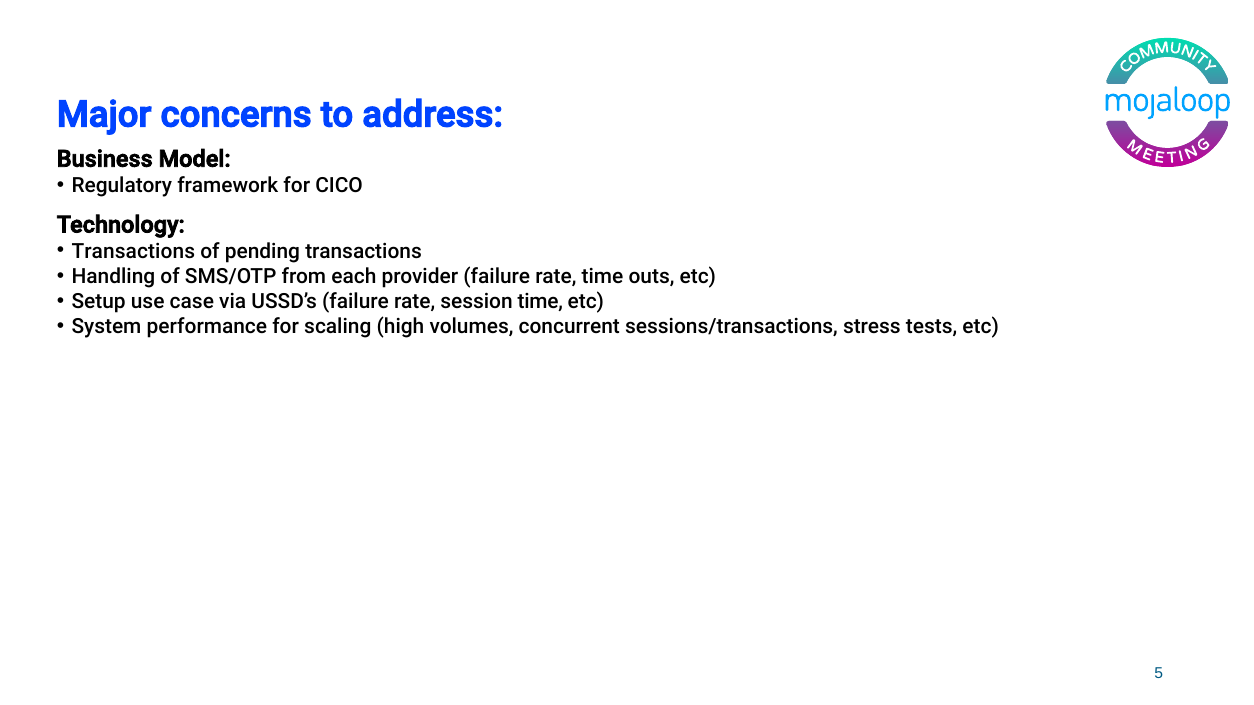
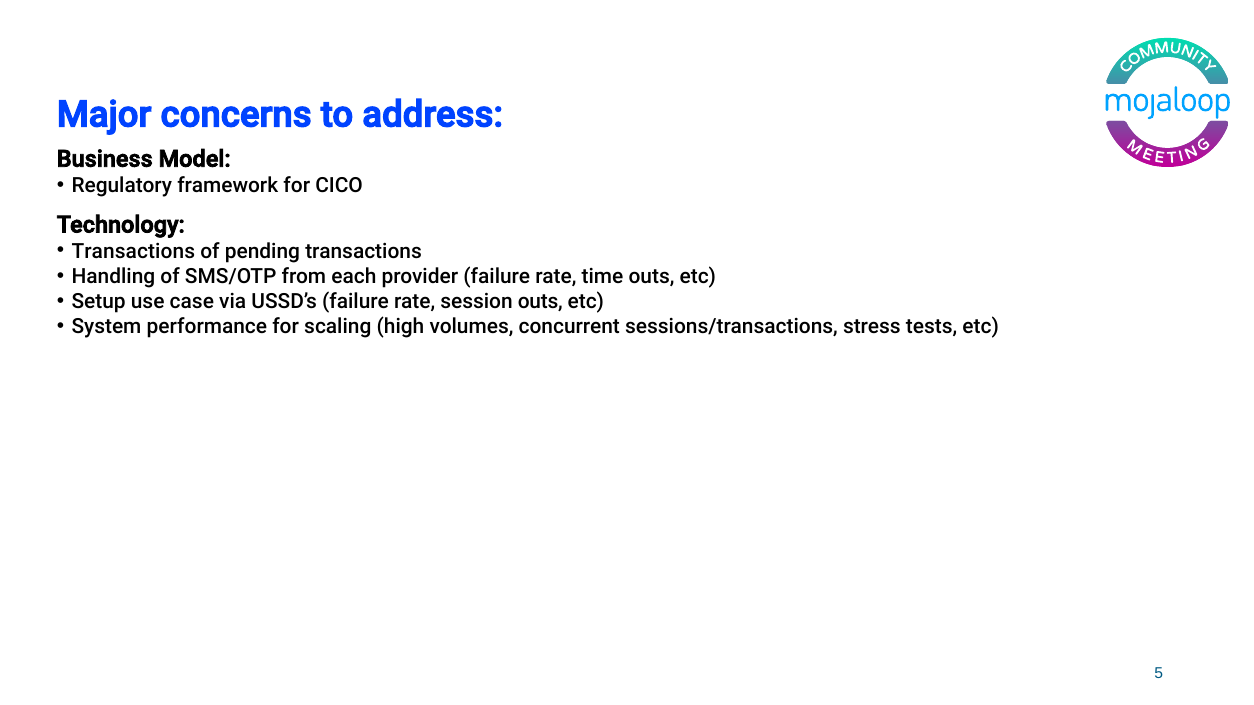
session time: time -> outs (540, 301)
